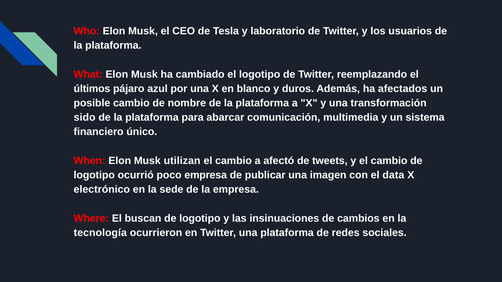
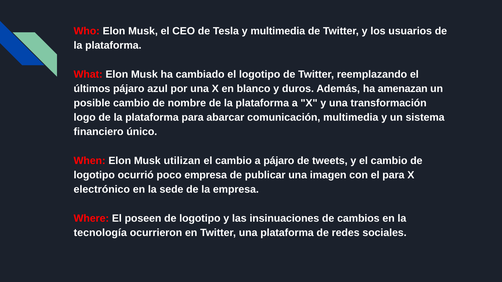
y laboratorio: laboratorio -> multimedia (278, 31)
afectados: afectados -> amenazan (403, 89)
sido: sido -> logo (85, 118)
a afectó: afectó -> pájaro (279, 161)
el data: data -> para (393, 175)
buscan: buscan -> poseen (143, 219)
